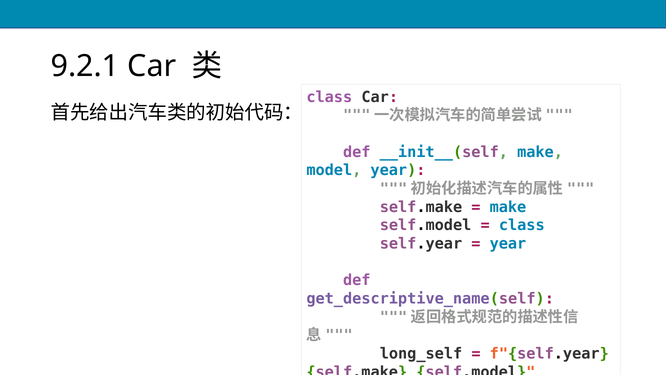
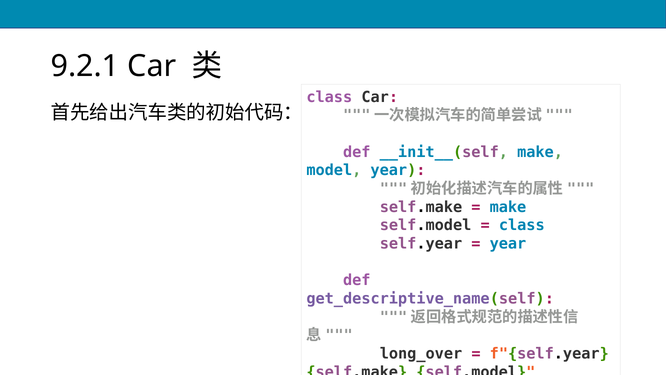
long_self: long_self -> long_over (421, 353)
